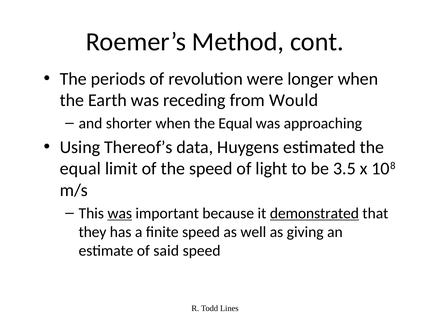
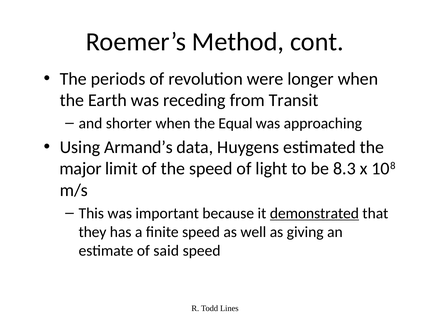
Would: Would -> Transit (294, 100)
Thereof’s: Thereof’s -> Armand’s (139, 147)
equal: equal -> major (81, 168)
3.5: 3.5 -> 8.3 (344, 168)
was underline: present -> none (120, 213)
